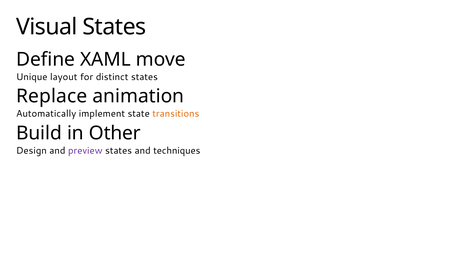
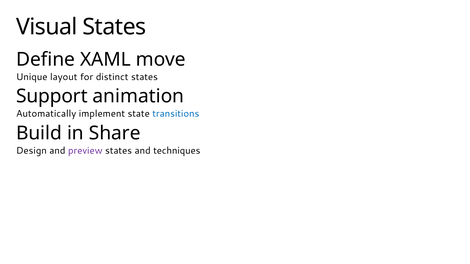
Replace: Replace -> Support (52, 96)
transitions colour: orange -> blue (176, 114)
Other: Other -> Share (115, 133)
